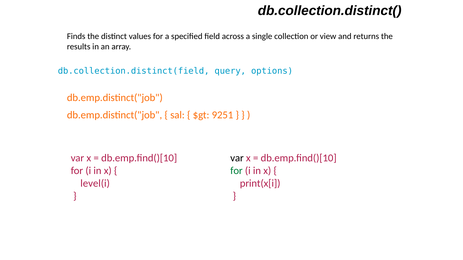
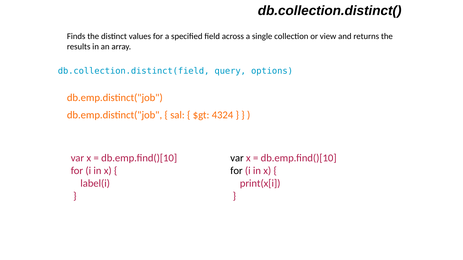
9251: 9251 -> 4324 (223, 115)
for colour: green -> black (236, 171)
level(i: level(i -> label(i (95, 184)
